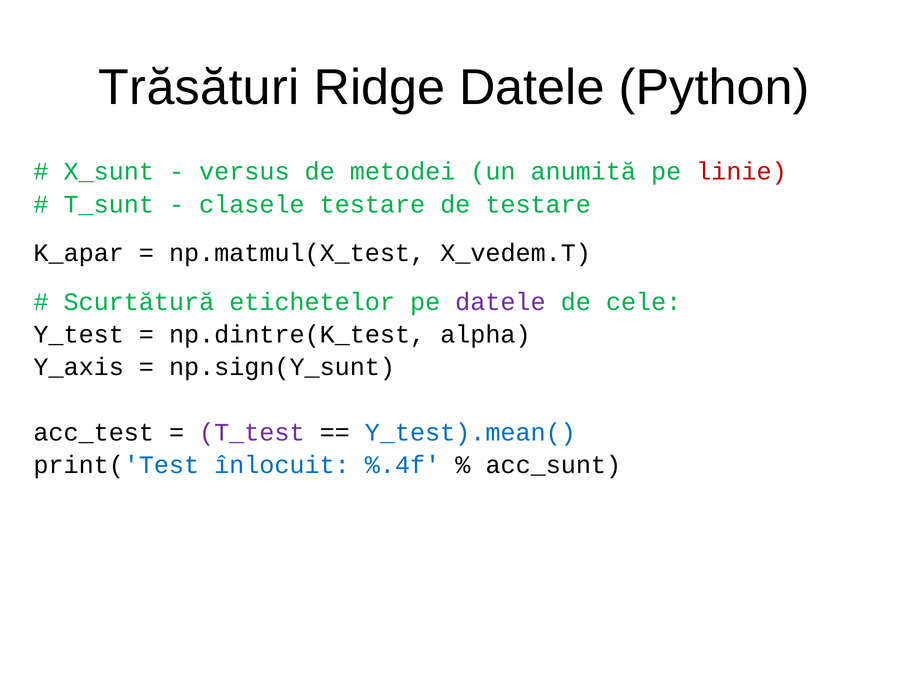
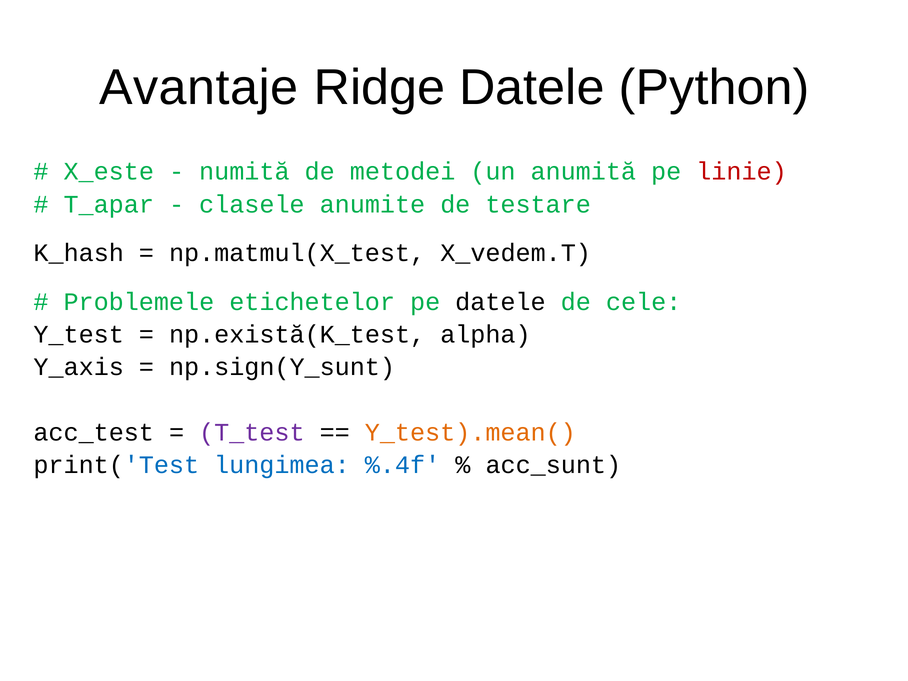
Trăsături: Trăsături -> Avantaje (199, 87)
X_sunt: X_sunt -> X_este (109, 172)
versus: versus -> numită (244, 172)
T_sunt: T_sunt -> T_apar (109, 204)
clasele testare: testare -> anumite (372, 204)
K_apar: K_apar -> K_hash (79, 253)
Scurtătură: Scurtătură -> Problemele (139, 302)
datele colour: purple -> black (500, 302)
np.dintre(K_test: np.dintre(K_test -> np.există(K_test (297, 334)
Y_test).mean( colour: blue -> orange (470, 432)
înlocuit: înlocuit -> lungimea (282, 465)
